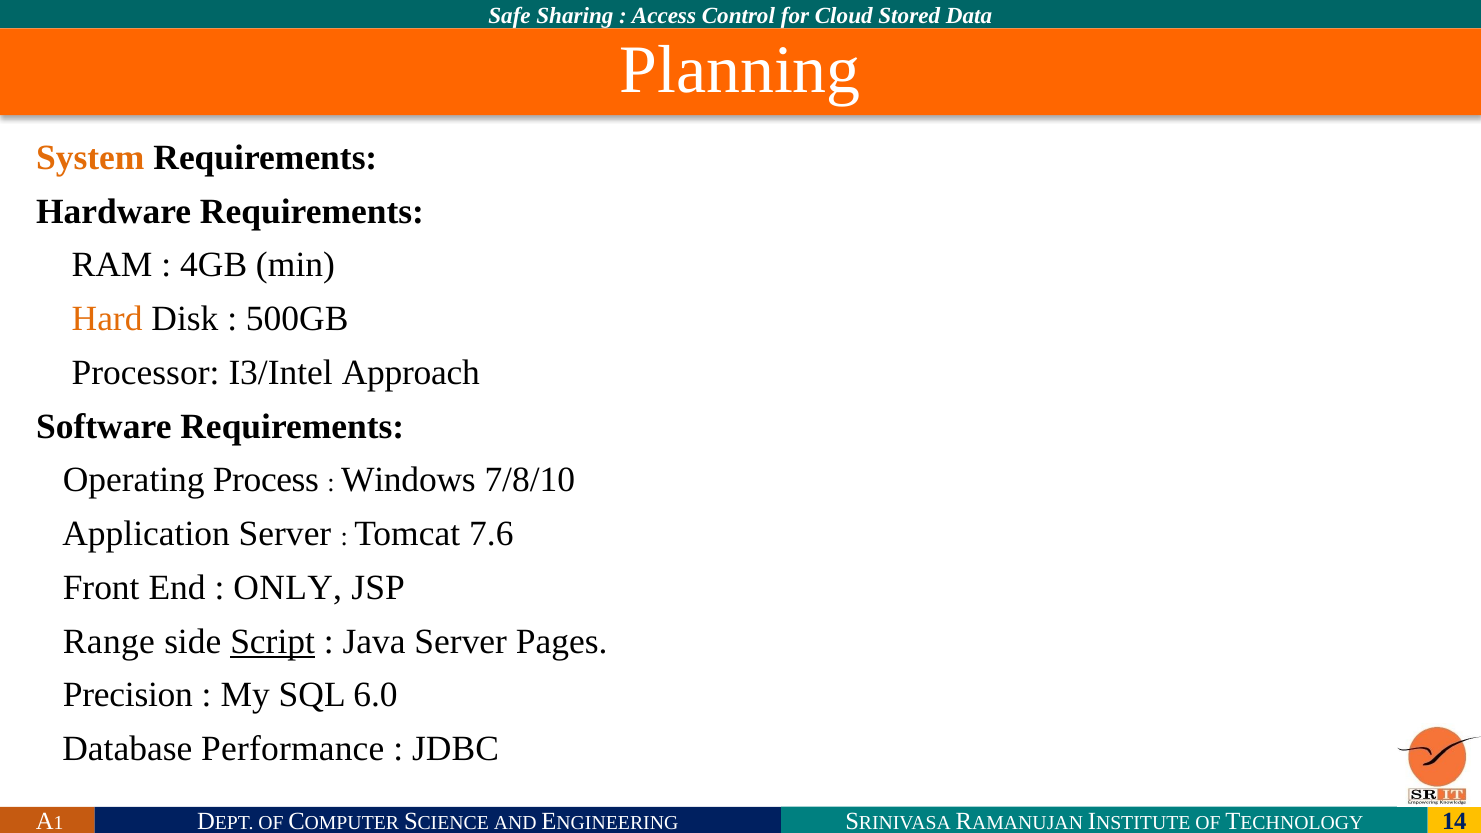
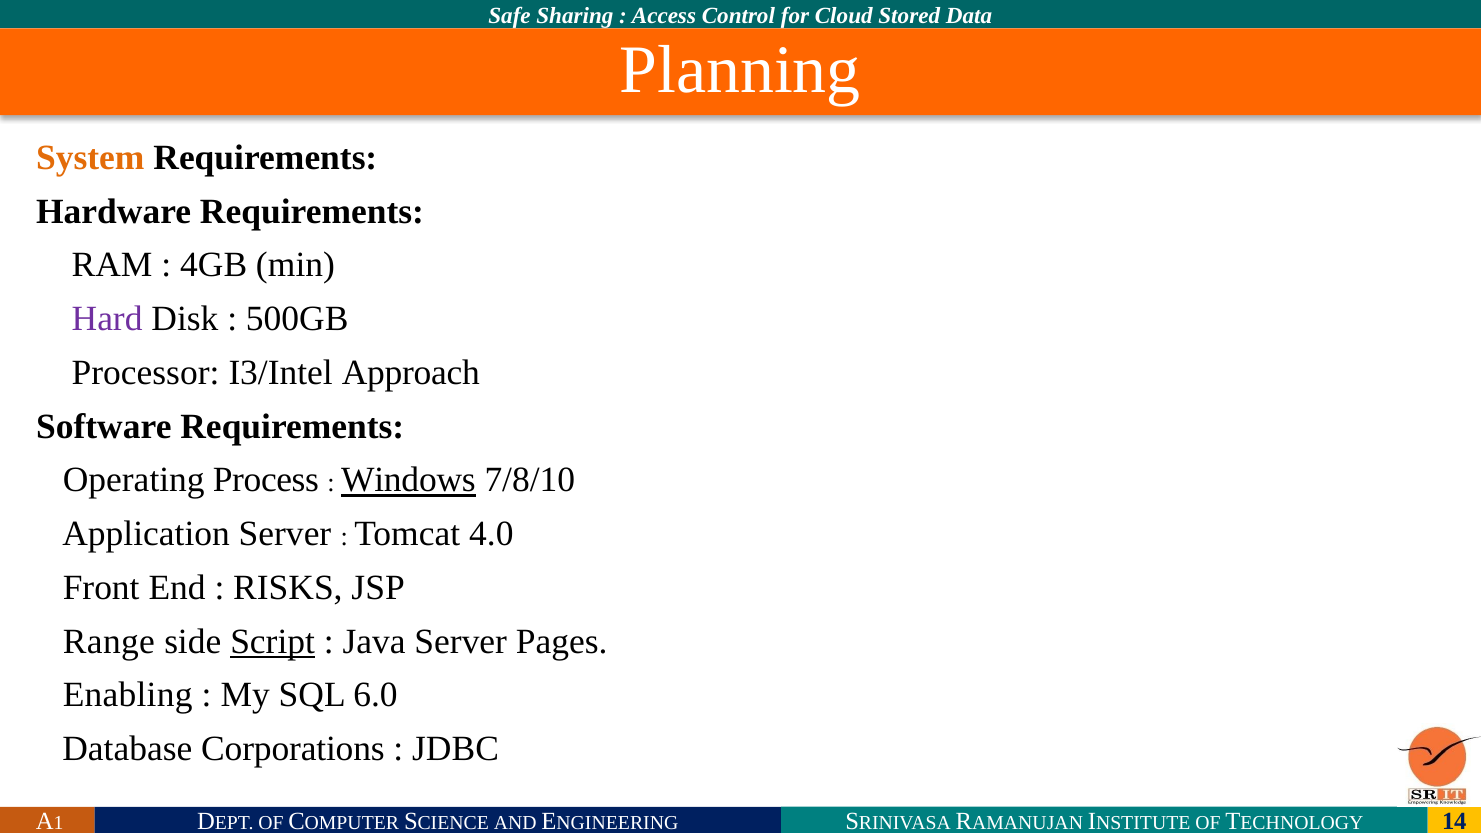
Hard colour: orange -> purple (107, 319)
Windows underline: none -> present (408, 480)
7.6: 7.6 -> 4.0 (491, 534)
ONLY: ONLY -> RISKS (288, 588)
Precision: Precision -> Enabling (128, 695)
Performance: Performance -> Corporations (293, 749)
